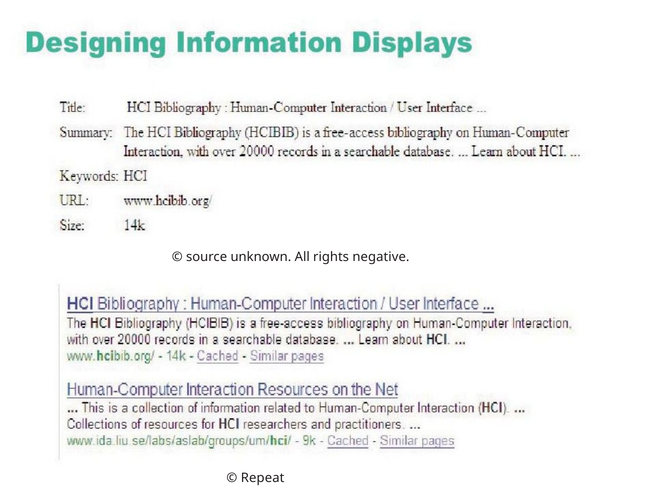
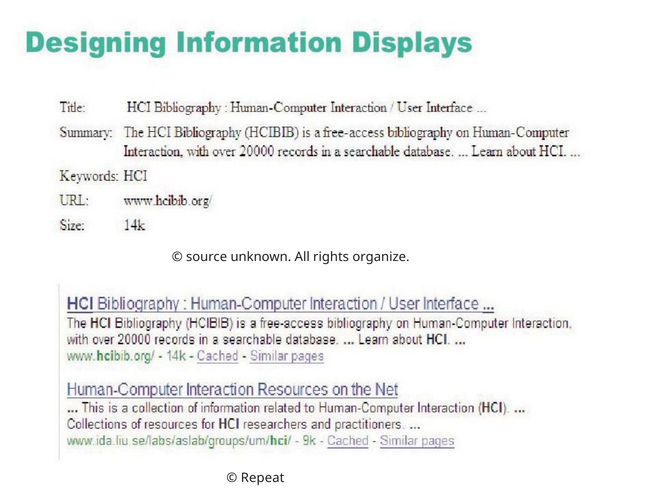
negative: negative -> organize (381, 257)
